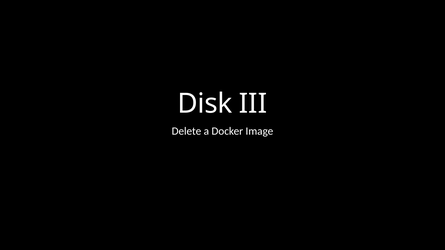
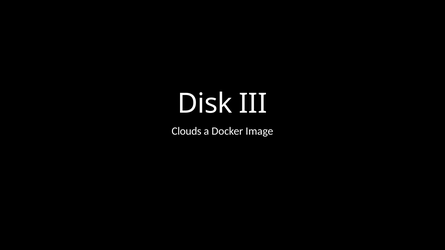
Delete: Delete -> Clouds (187, 131)
